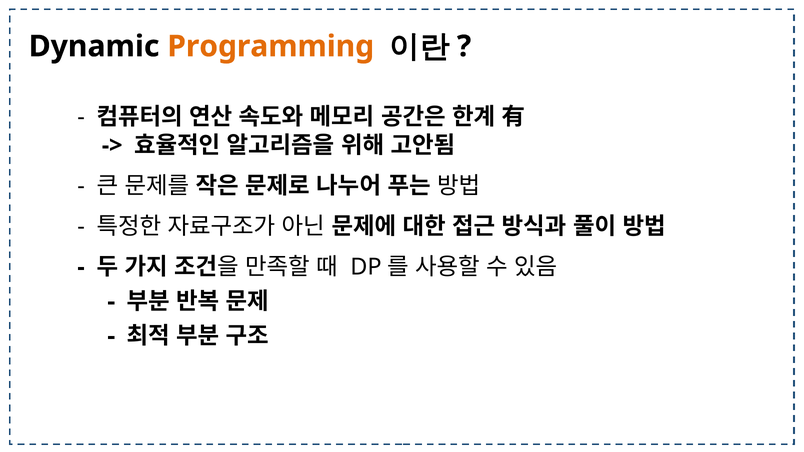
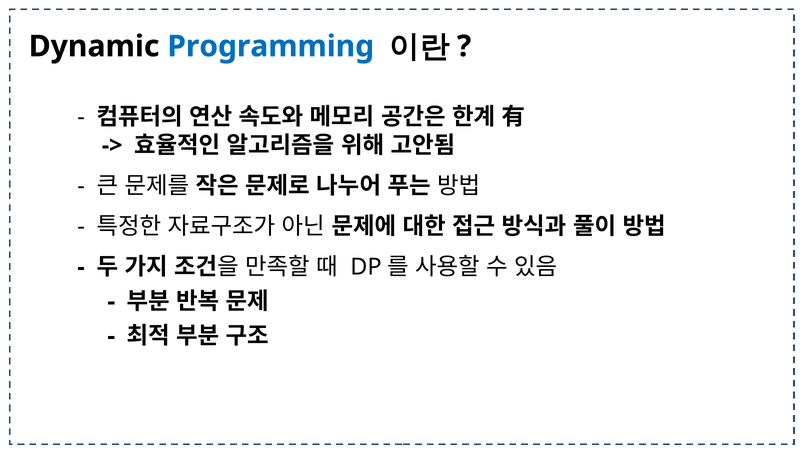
Programming colour: orange -> blue (271, 46)
